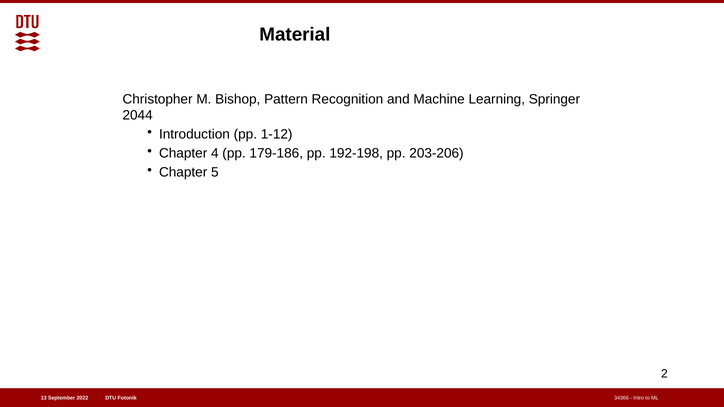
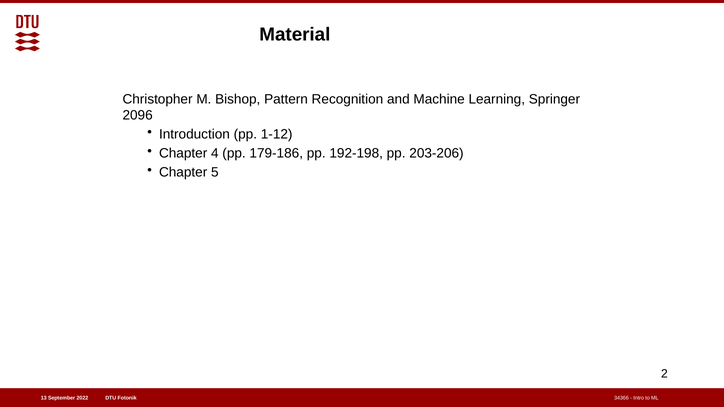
2044: 2044 -> 2096 (138, 115)
